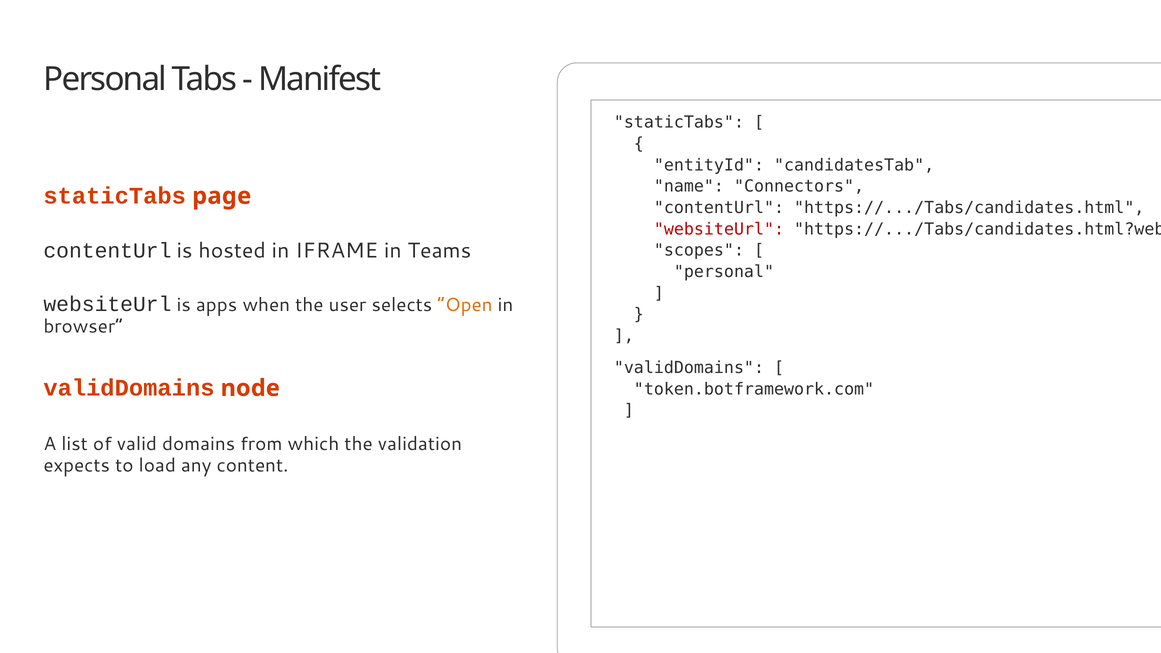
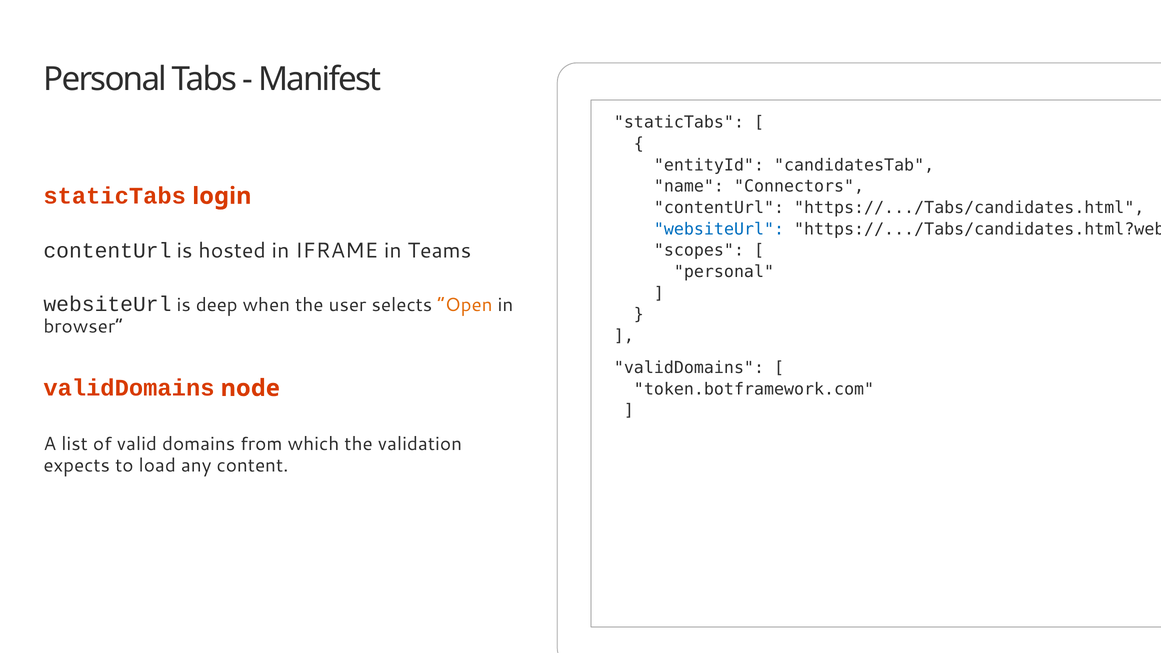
page: page -> login (222, 196)
websiteUrl colour: red -> blue (719, 229)
apps: apps -> deep (217, 305)
